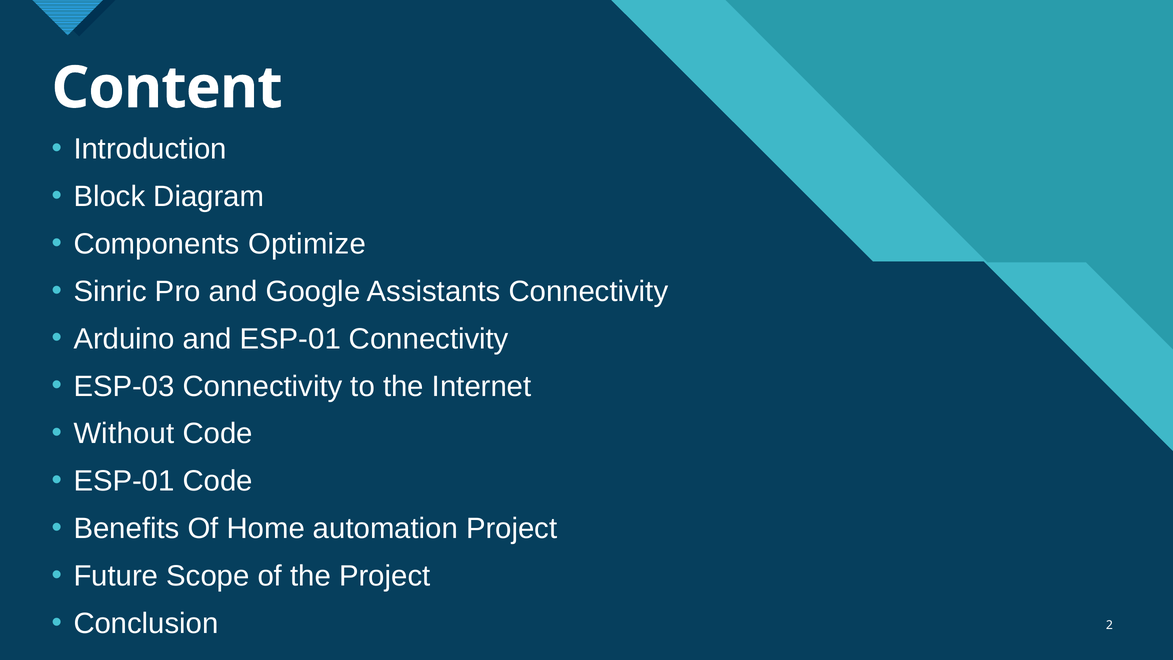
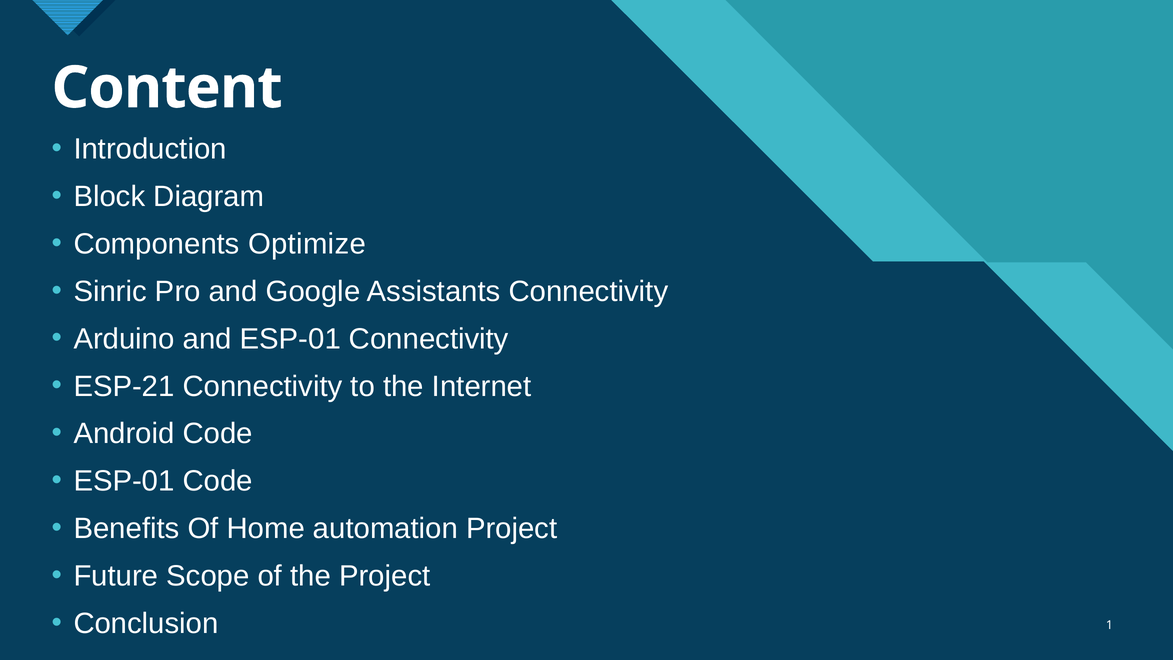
ESP-03: ESP-03 -> ESP-21 (124, 386)
Without: Without -> Android (124, 434)
2: 2 -> 1 (1109, 625)
